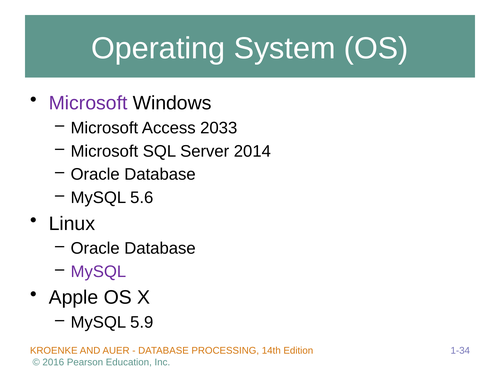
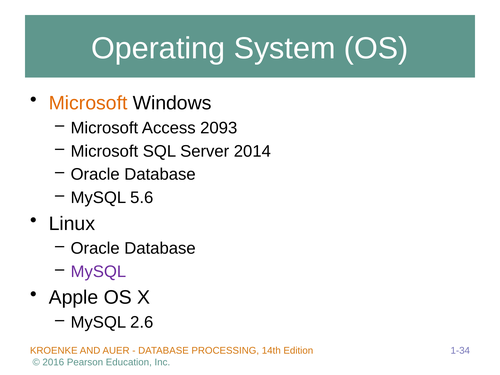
Microsoft colour: purple -> orange (88, 103)
2033: 2033 -> 2093 (219, 128)
5.9: 5.9 -> 2.6 (142, 322)
